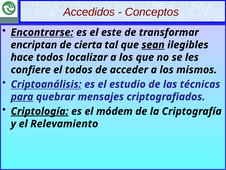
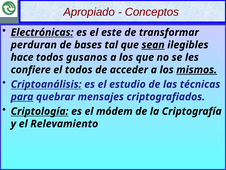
Accedidos: Accedidos -> Apropiado (89, 12)
Encontrarse: Encontrarse -> Electrónicas (42, 32)
encriptan: encriptan -> perduran (34, 45)
cierta: cierta -> bases (88, 45)
localizar: localizar -> gusanos (87, 57)
mismos underline: none -> present (197, 70)
Criptología underline: present -> none (40, 111)
